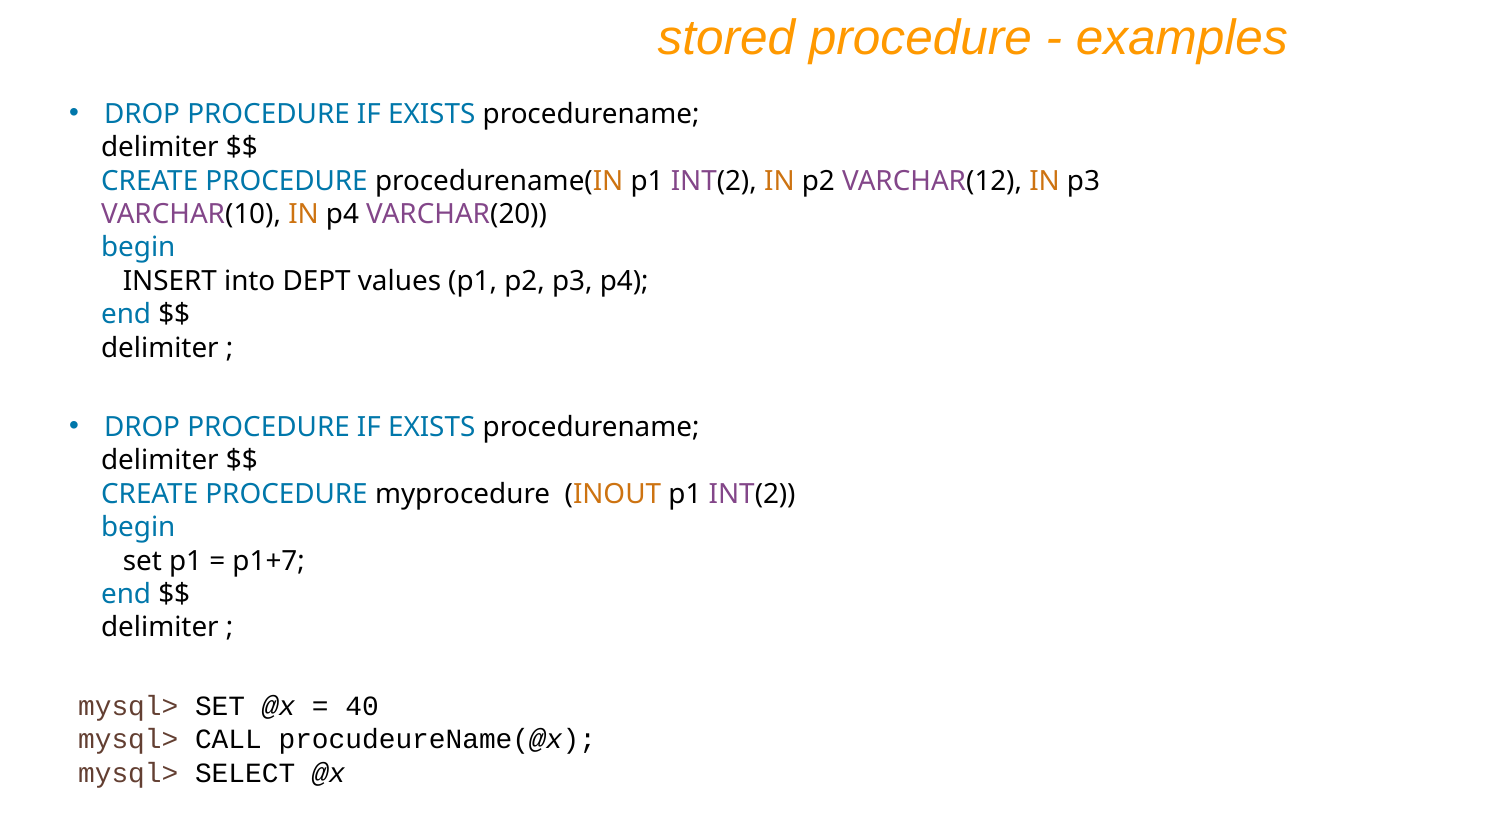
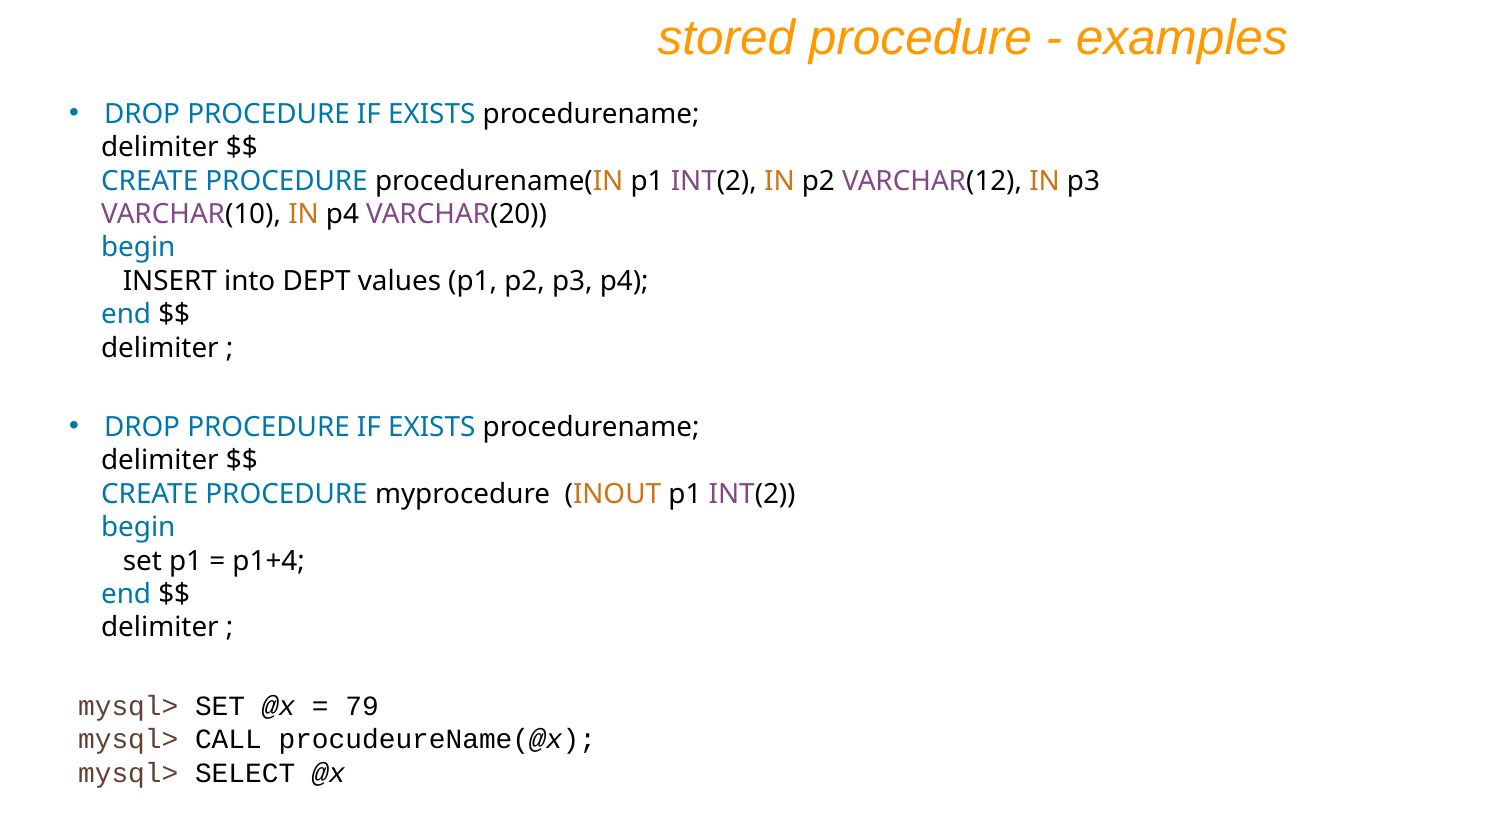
p1+7: p1+7 -> p1+4 (269, 561)
40: 40 -> 79 (362, 706)
